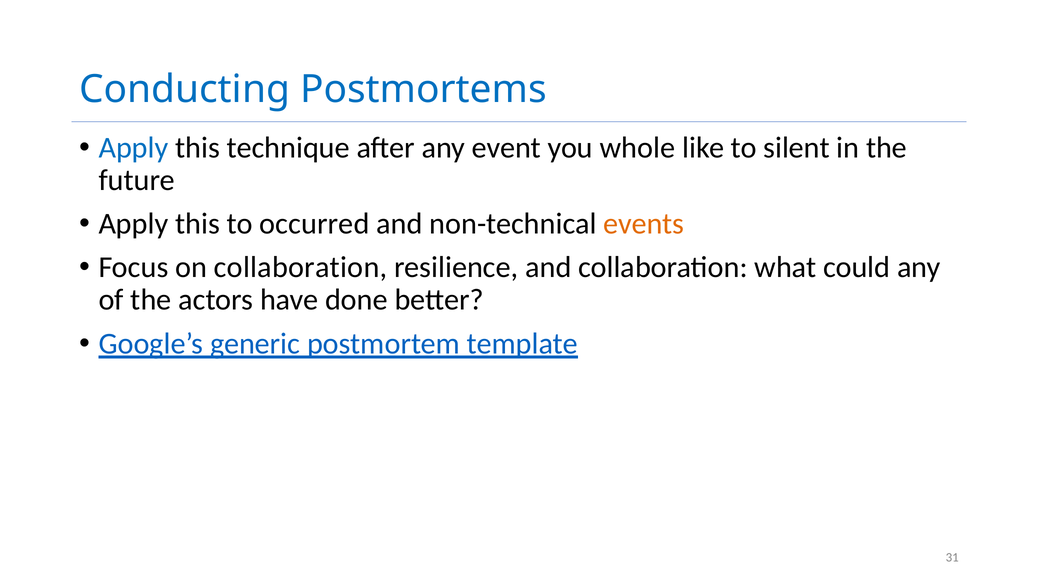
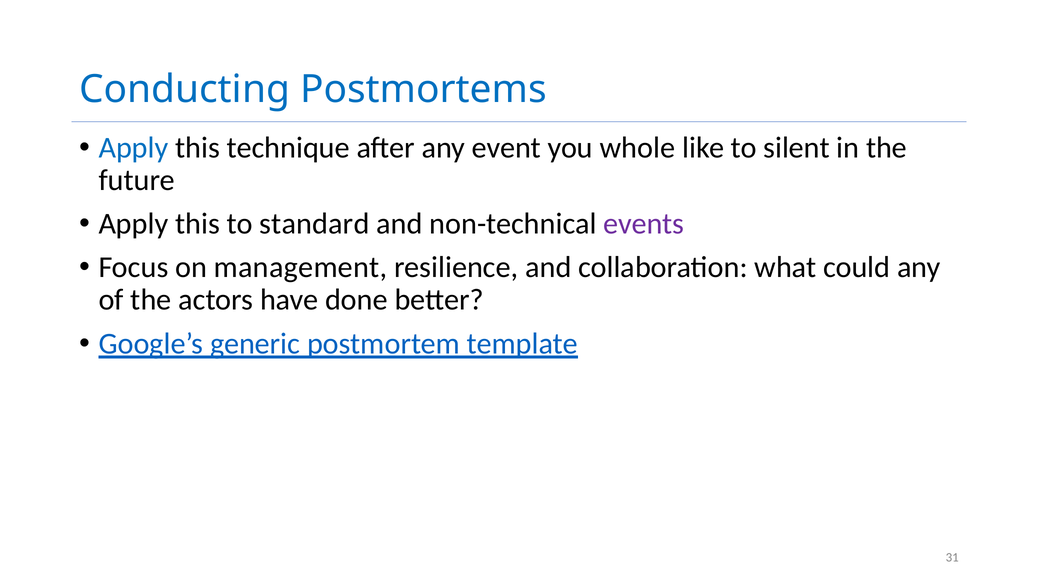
occurred: occurred -> standard (314, 224)
events colour: orange -> purple (644, 224)
on collaboration: collaboration -> management (301, 267)
